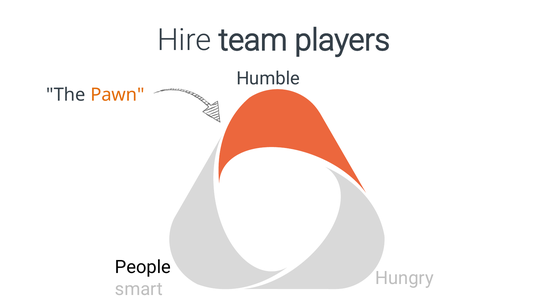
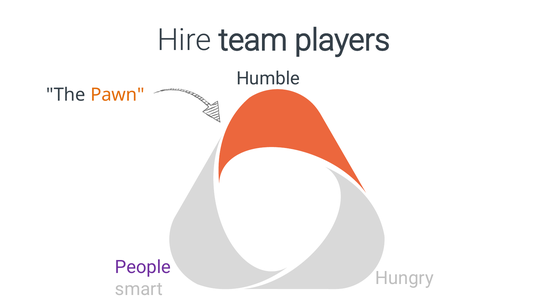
People colour: black -> purple (143, 267)
